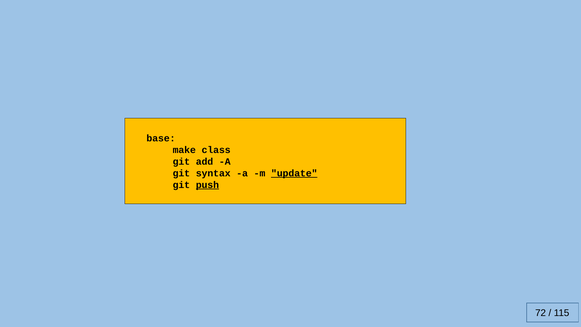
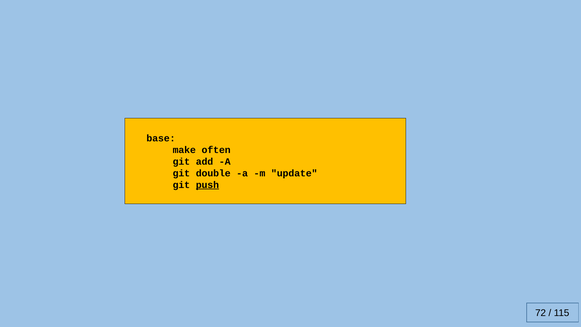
class: class -> often (216, 150)
syntax: syntax -> double (213, 173)
update underline: present -> none (294, 173)
